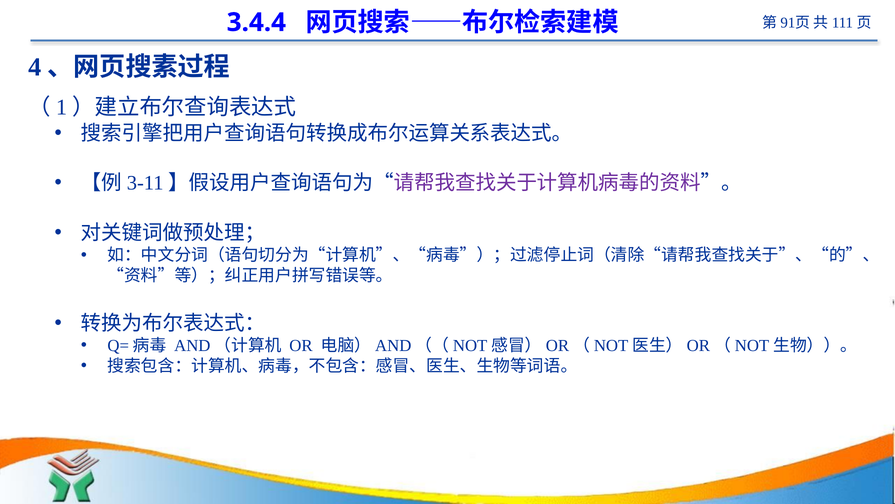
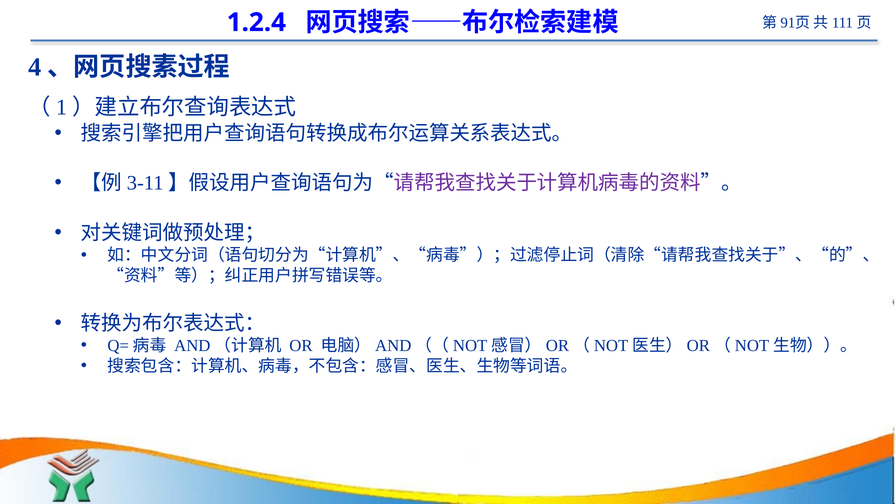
3.4.4: 3.4.4 -> 1.2.4 (256, 22)
